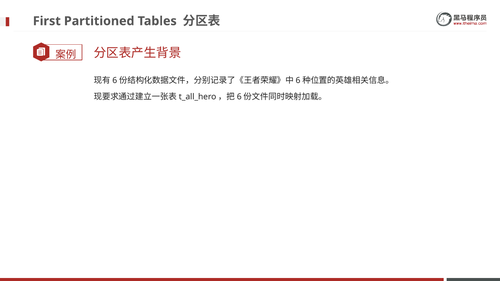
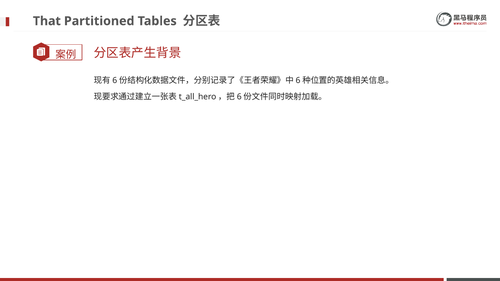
First: First -> That (47, 21)
